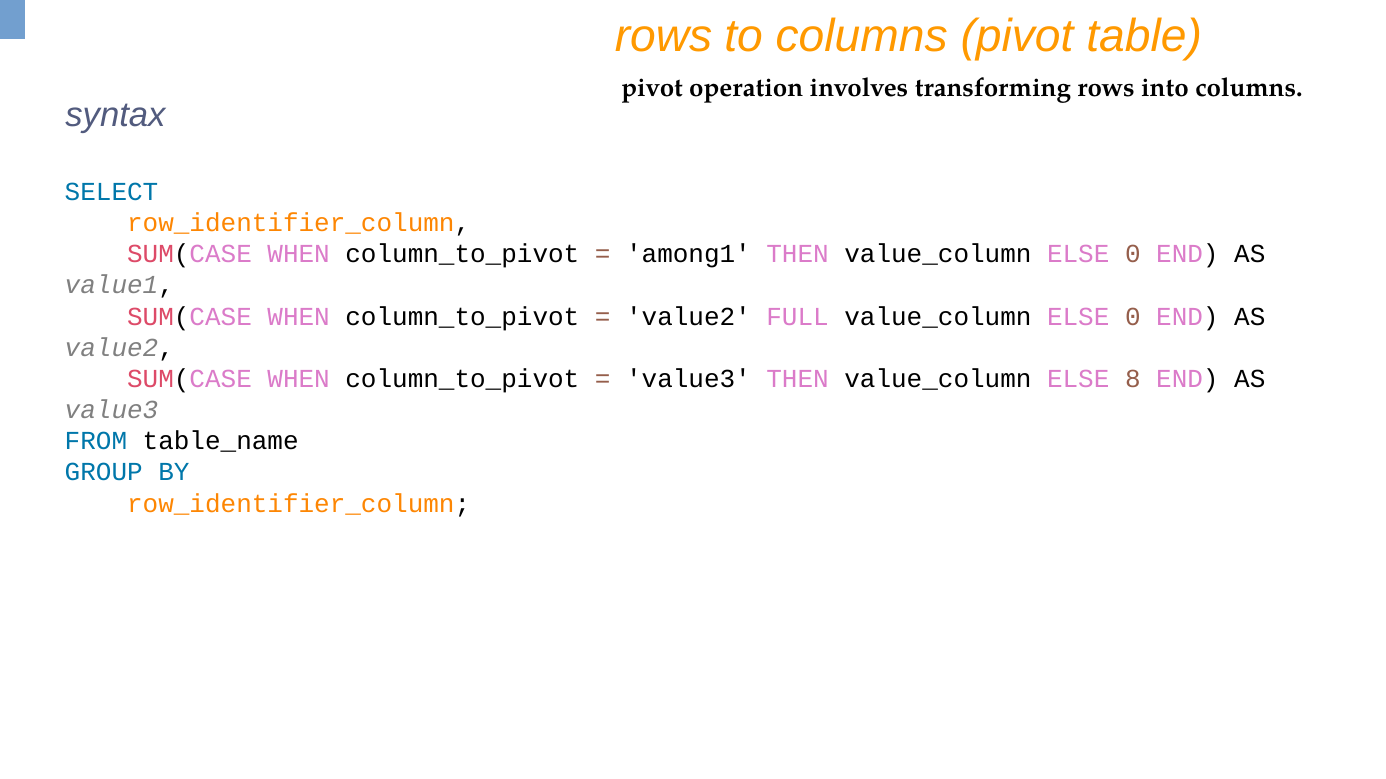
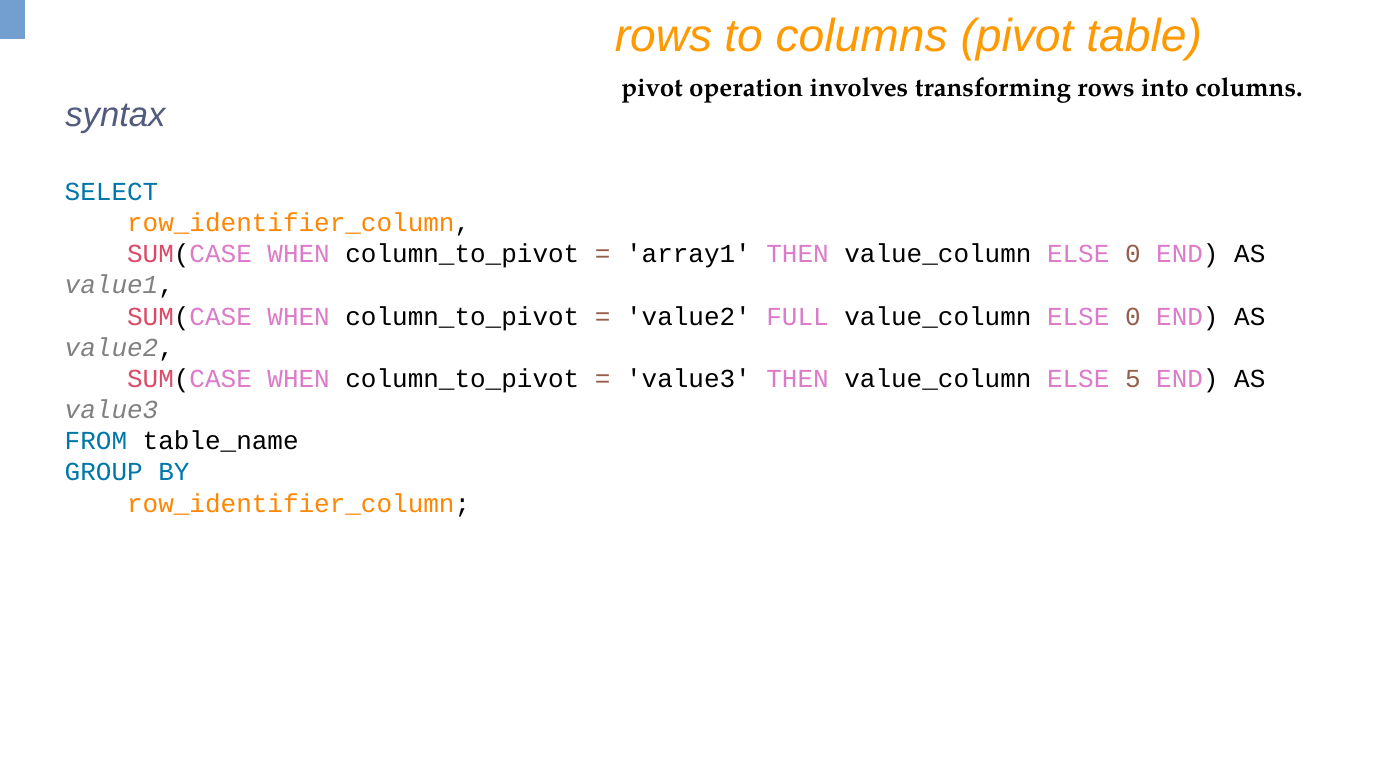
among1: among1 -> array1 (688, 254)
8: 8 -> 5 (1133, 379)
